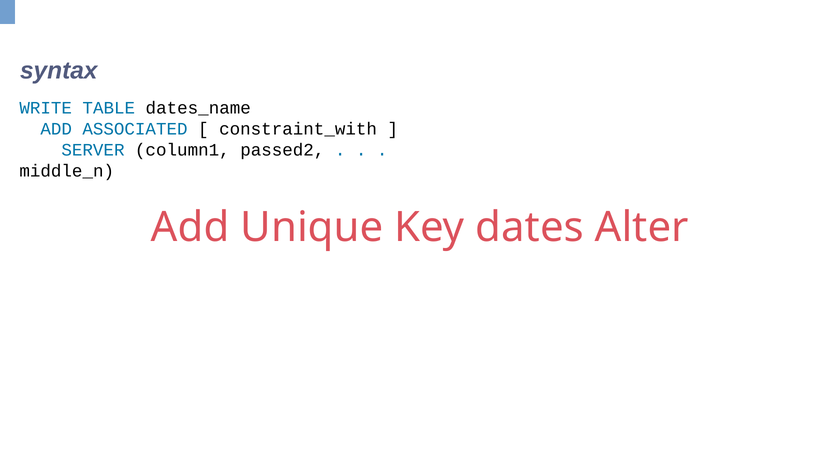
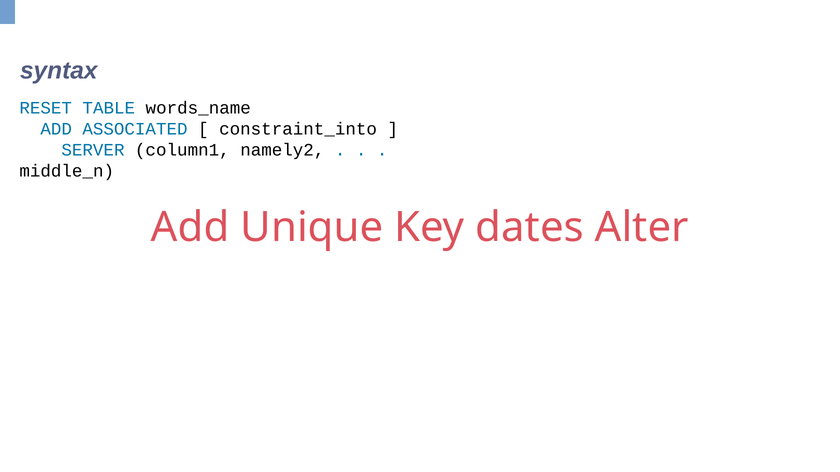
WRITE: WRITE -> RESET (46, 108)
dates_name: dates_name -> words_name (198, 108)
constraint_with: constraint_with -> constraint_into (298, 129)
passed2: passed2 -> namely2 (282, 150)
